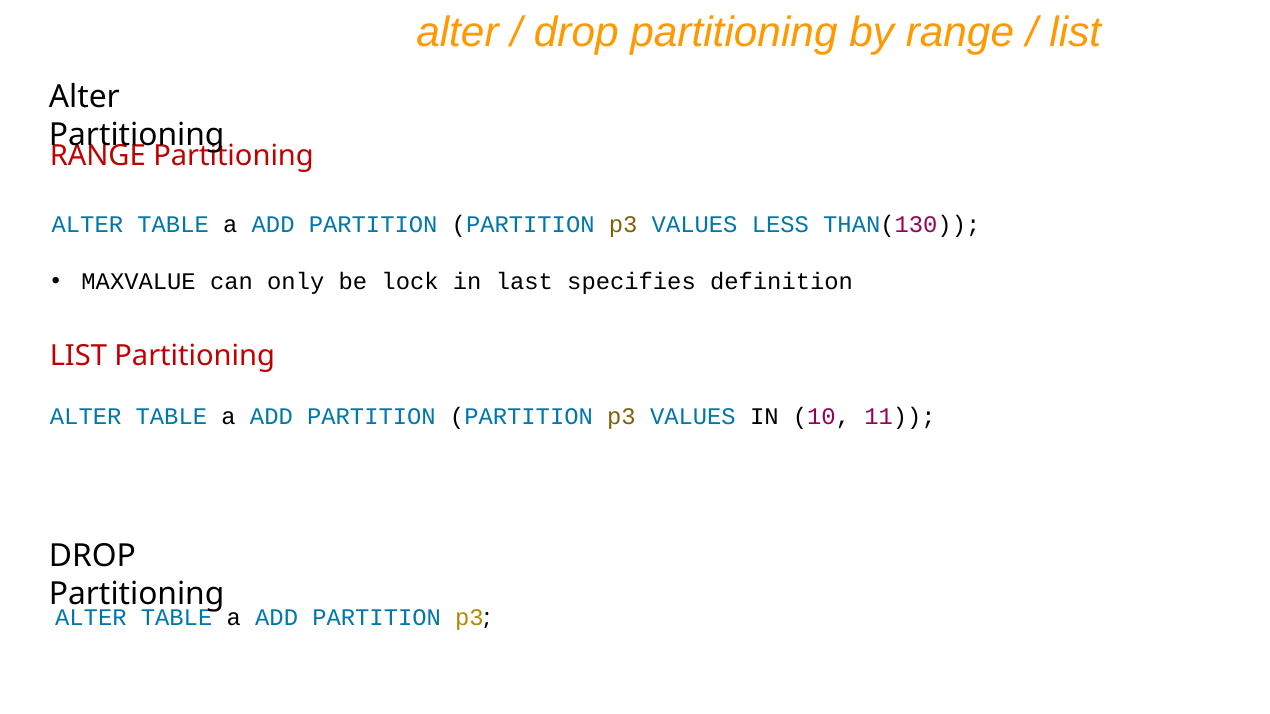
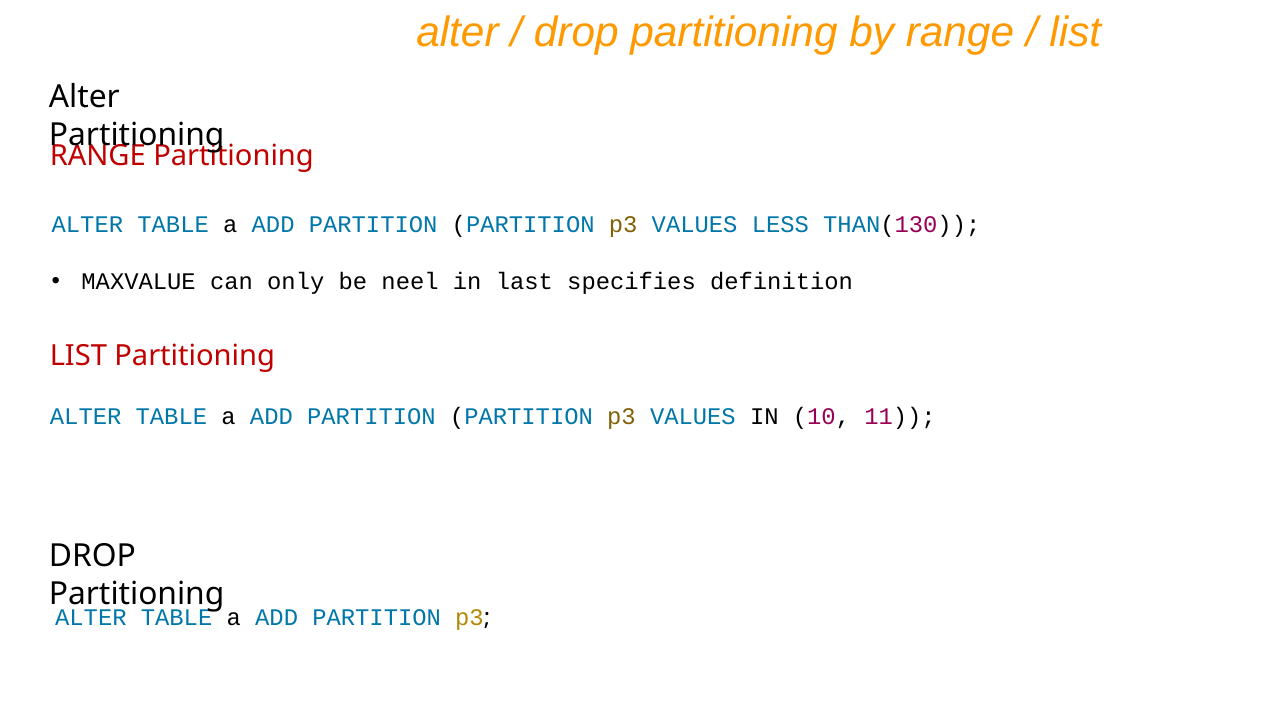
lock: lock -> neel (410, 282)
